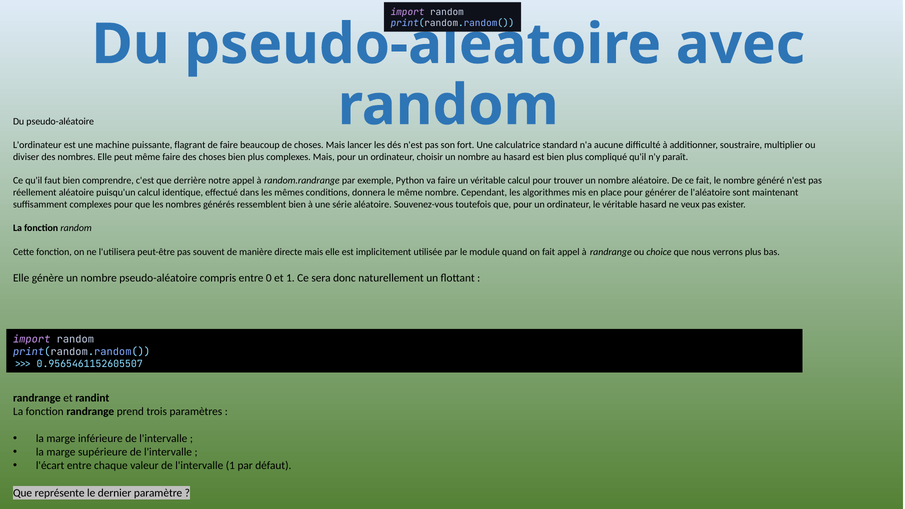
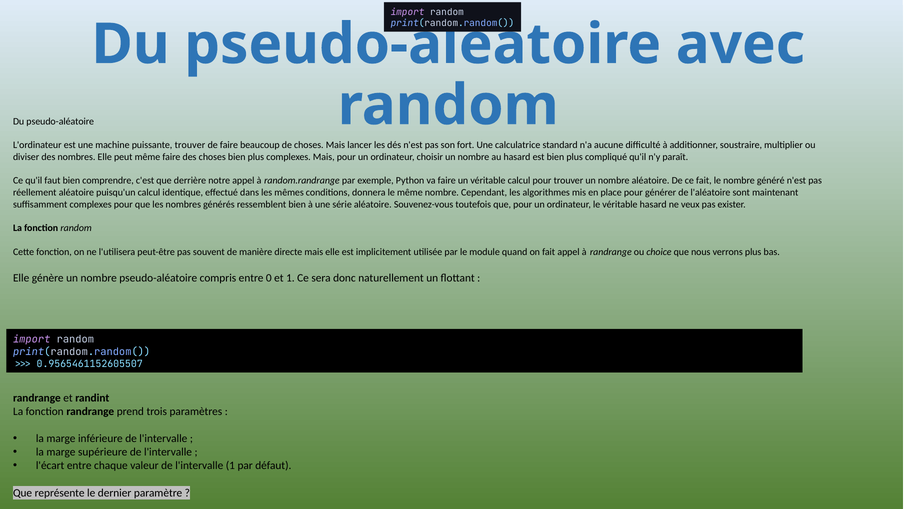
puissante flagrant: flagrant -> trouver (190, 145)
